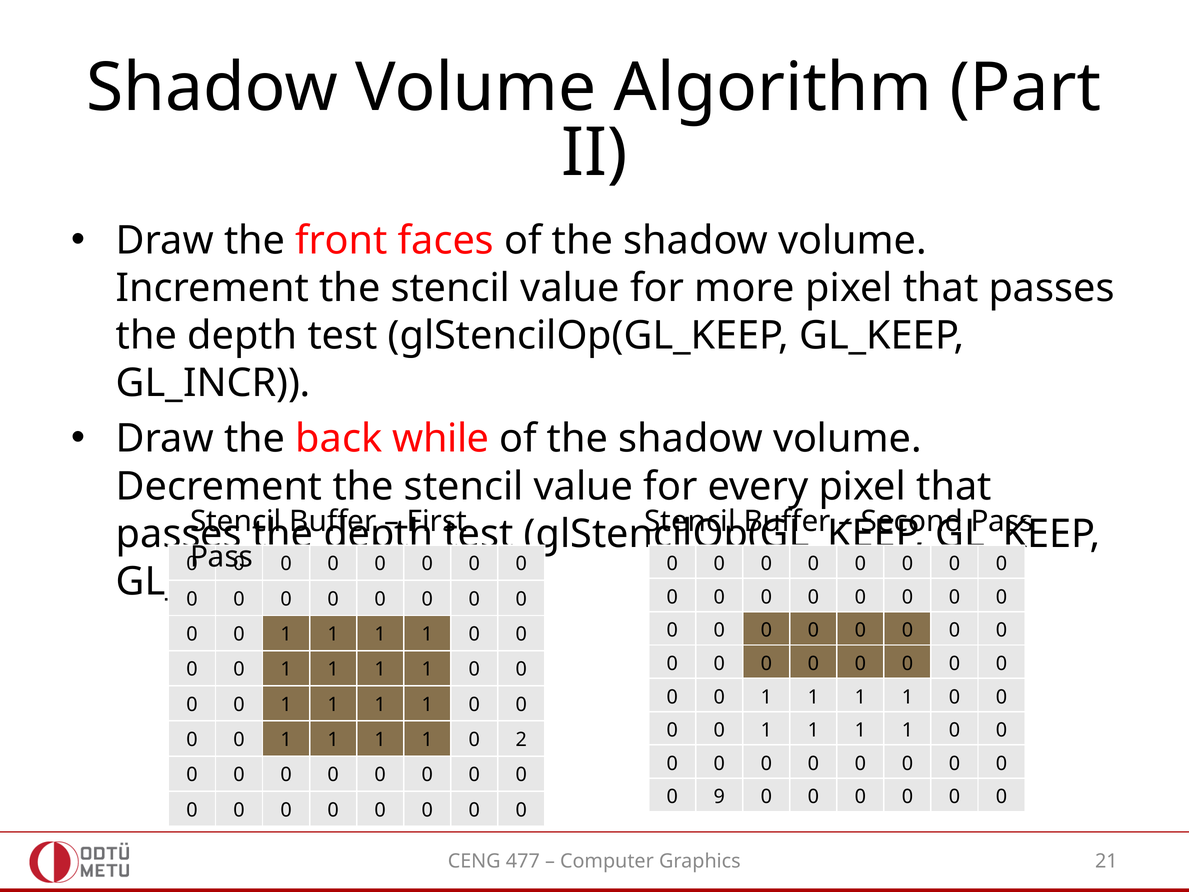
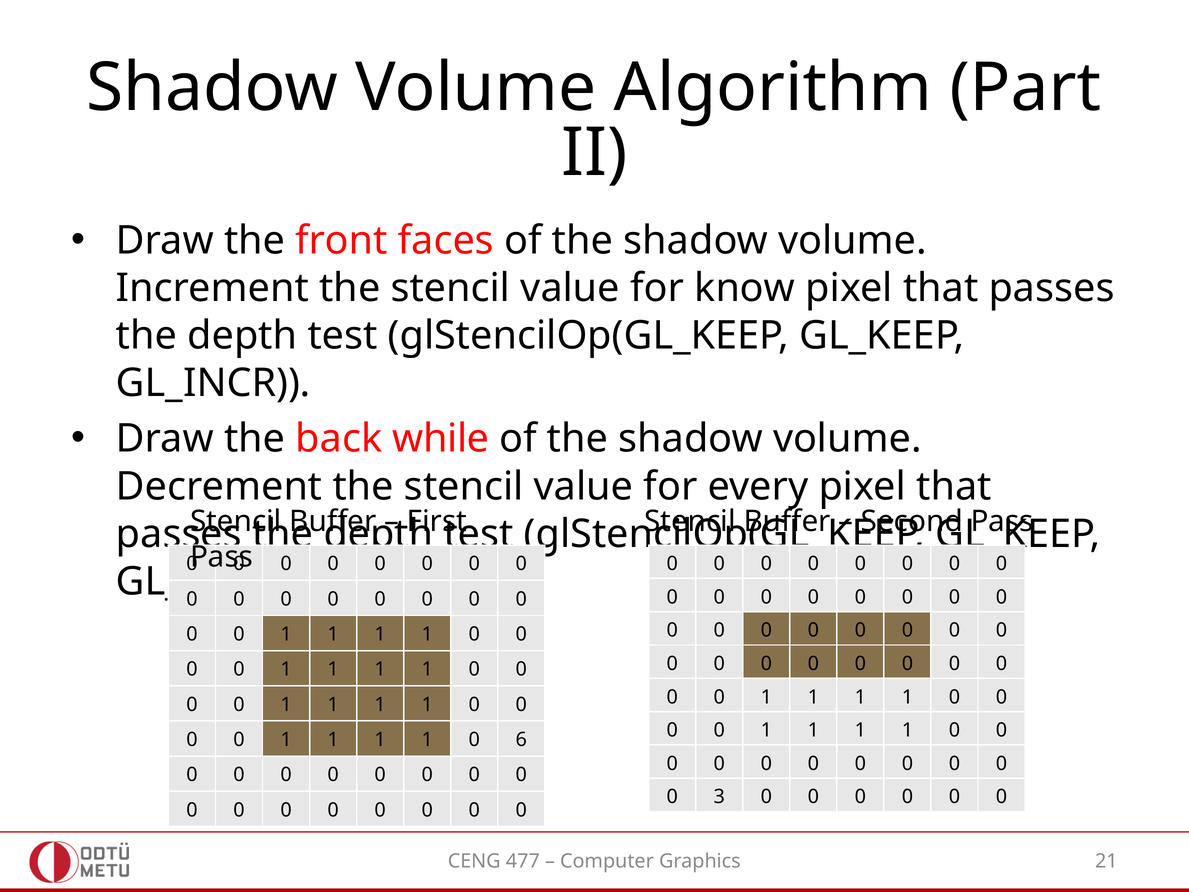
more: more -> know (745, 288)
2: 2 -> 6 (521, 739)
9: 9 -> 3 (719, 797)
